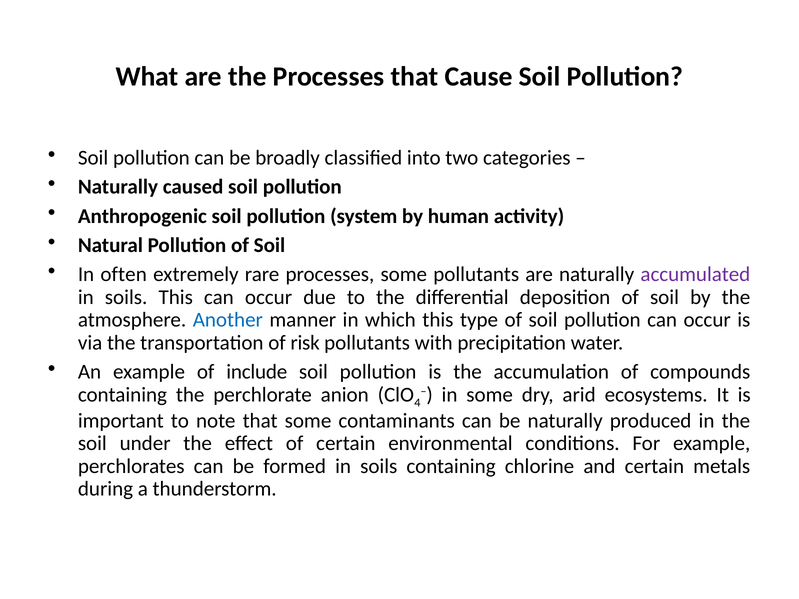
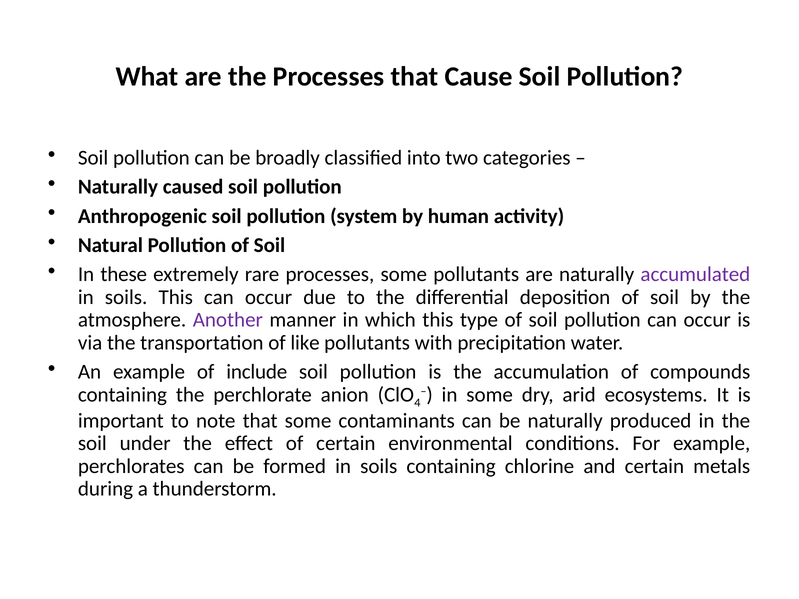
often: often -> these (124, 275)
Another colour: blue -> purple (228, 320)
risk: risk -> like (305, 343)
